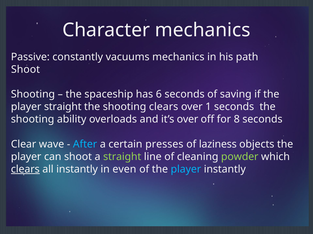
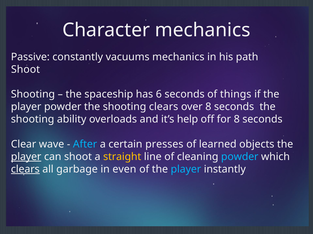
saving: saving -> things (236, 95)
player straight: straight -> powder (63, 107)
over 1: 1 -> 8 (208, 107)
it’s over: over -> help (188, 120)
laziness: laziness -> learned (218, 145)
player underline: none -> present (26, 157)
straight colour: light green -> yellow (122, 157)
powder colour: light green -> light blue (240, 157)
all instantly: instantly -> garbage (77, 170)
